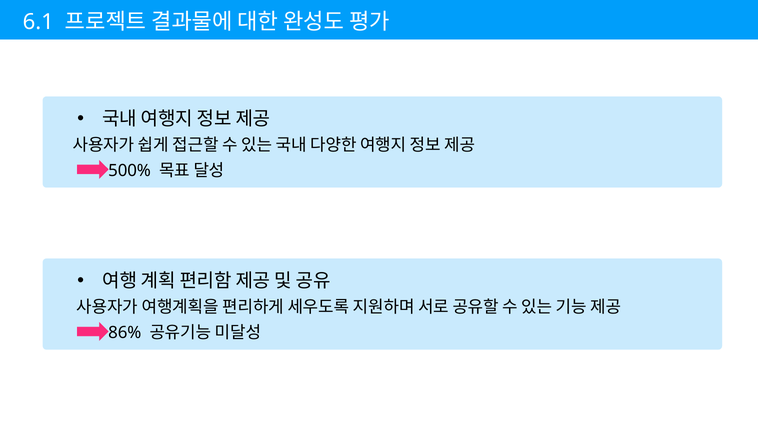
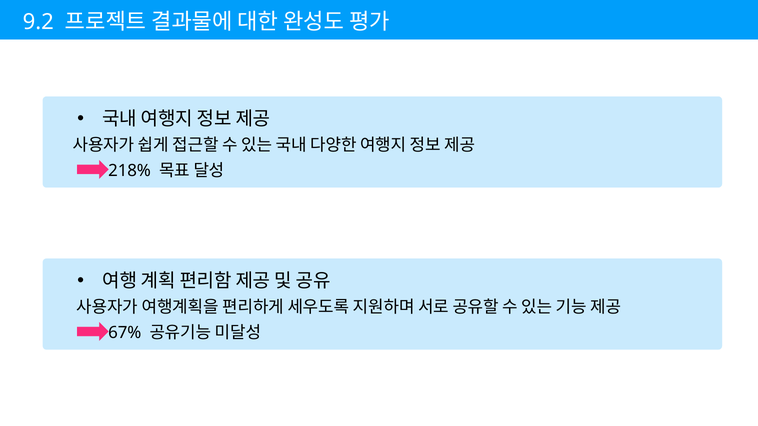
6.1: 6.1 -> 9.2 (38, 22)
500%: 500% -> 218% (130, 171)
86%: 86% -> 67% (125, 333)
